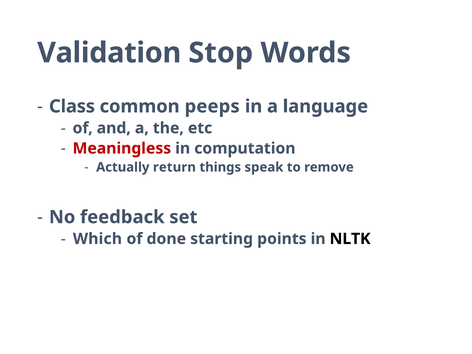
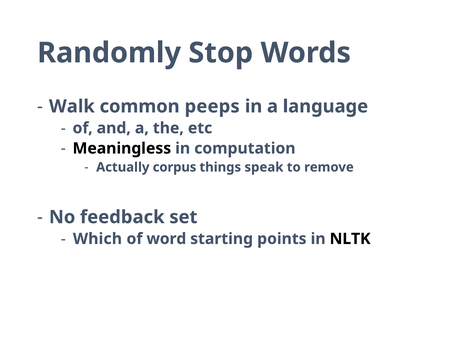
Validation: Validation -> Randomly (109, 53)
Class: Class -> Walk (72, 106)
Meaningless colour: red -> black (122, 148)
return: return -> corpus (175, 167)
done: done -> word (166, 239)
